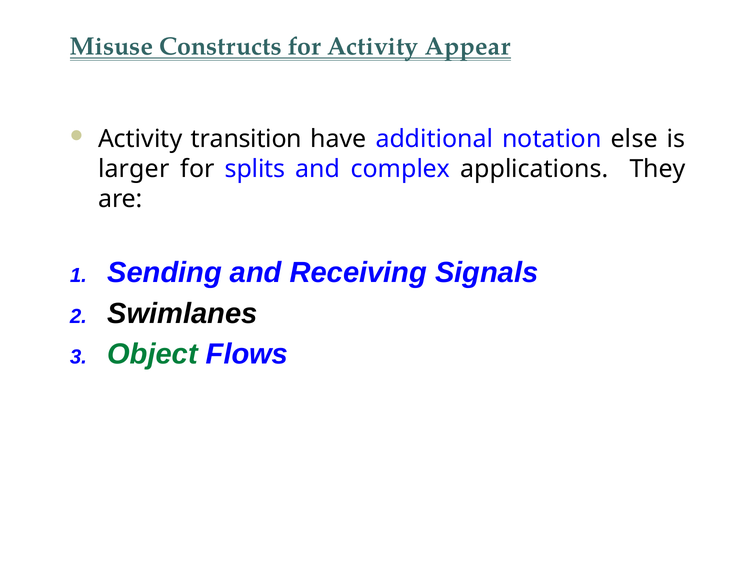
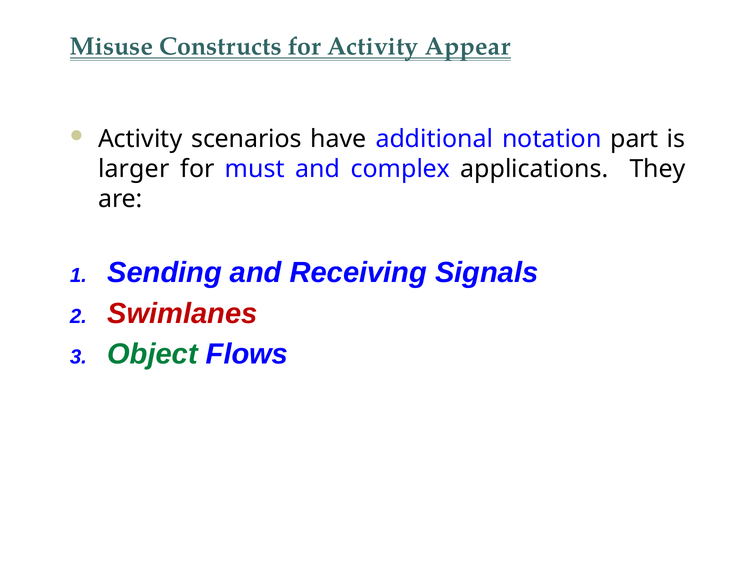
transition: transition -> scenarios (246, 139)
else: else -> part (634, 139)
splits: splits -> must (255, 169)
Swimlanes colour: black -> red (182, 313)
